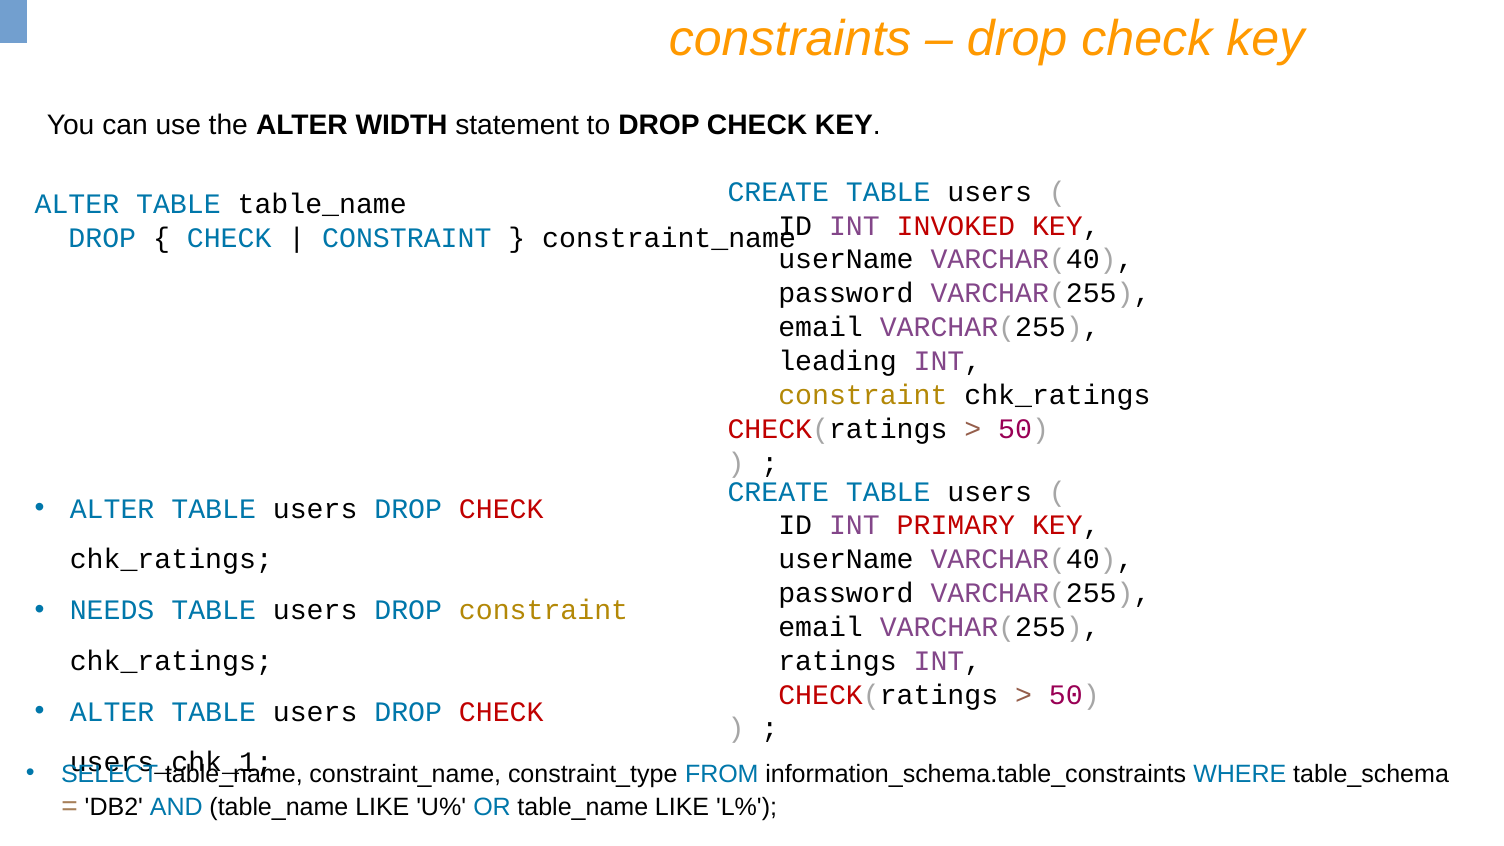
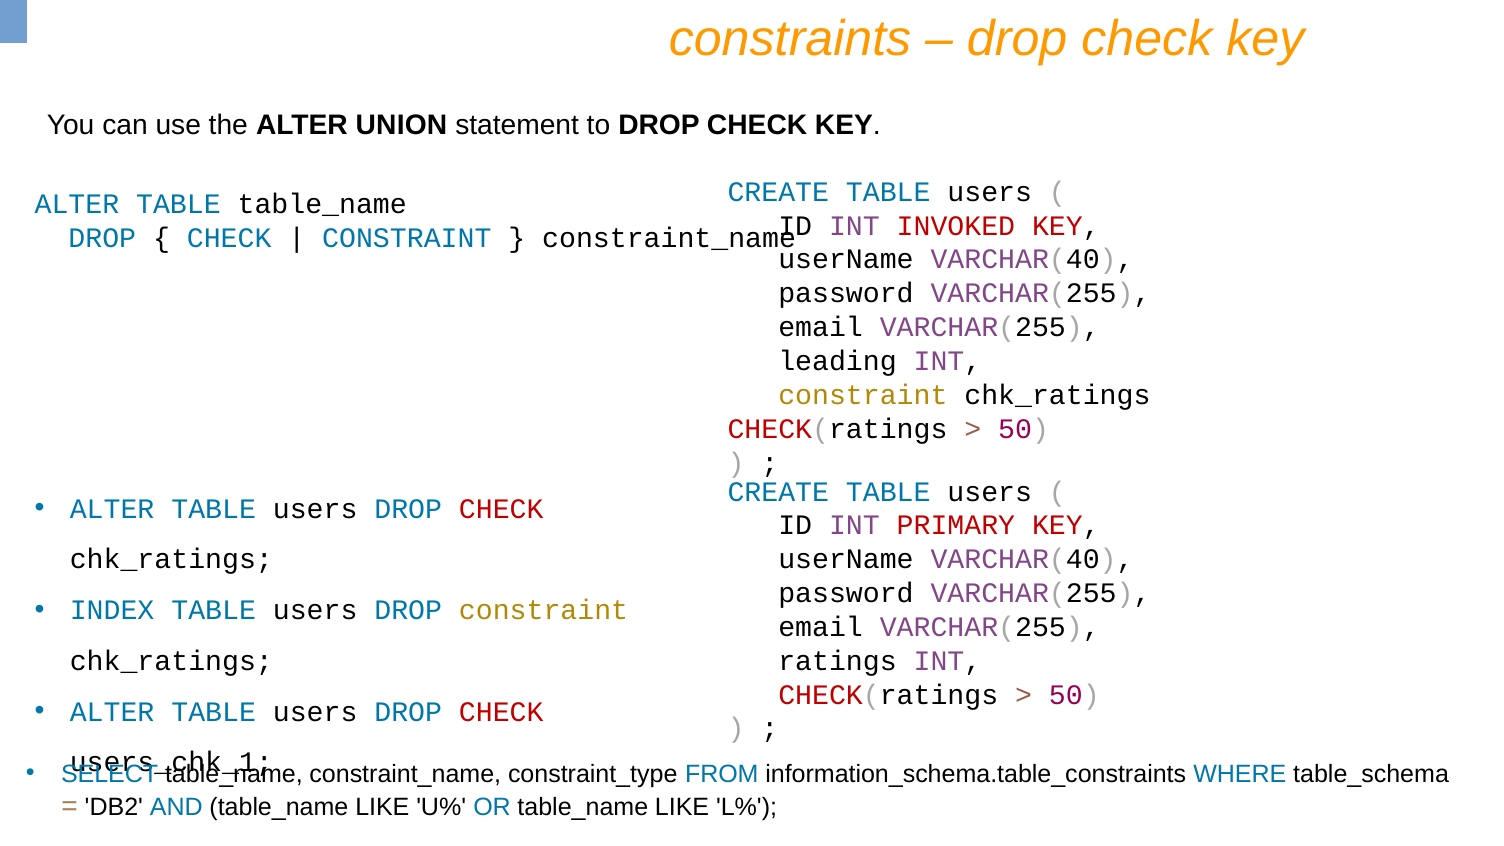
WIDTH: WIDTH -> UNION (401, 125)
NEEDS: NEEDS -> INDEX (112, 610)
